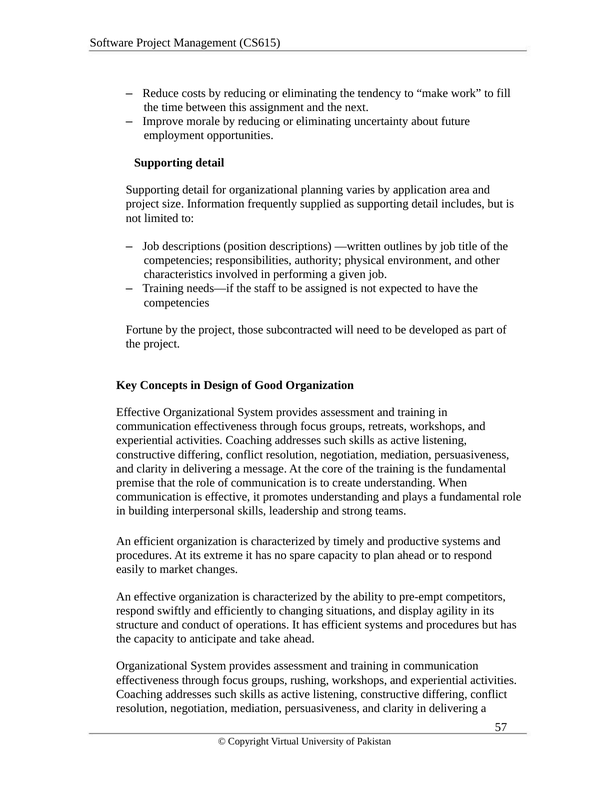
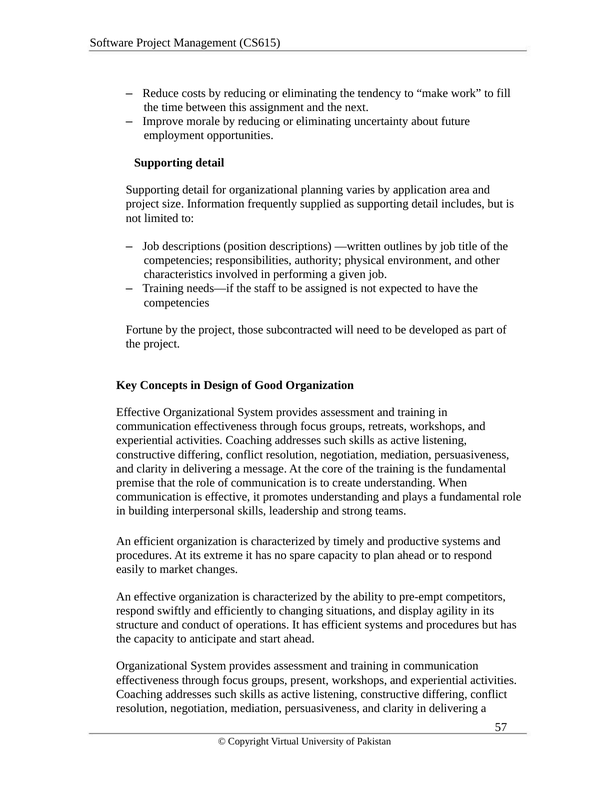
take: take -> start (270, 639)
rushing: rushing -> present (310, 680)
